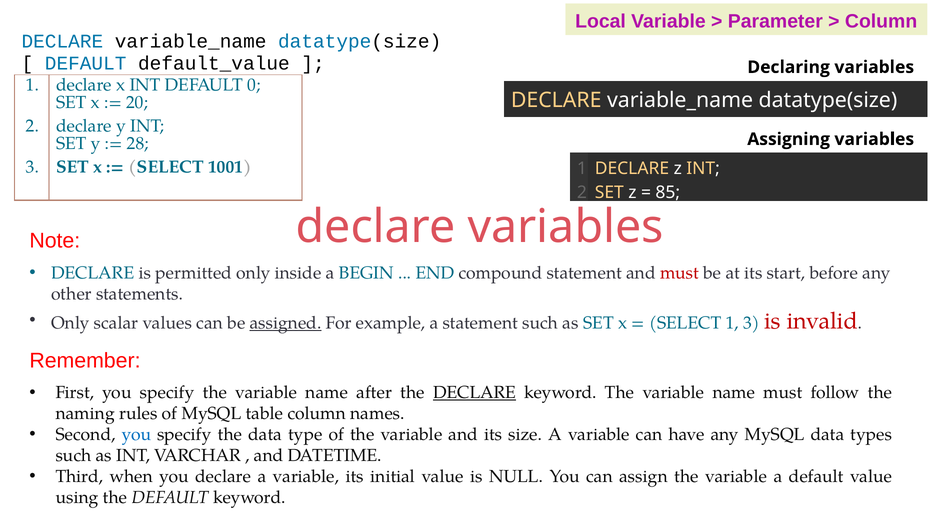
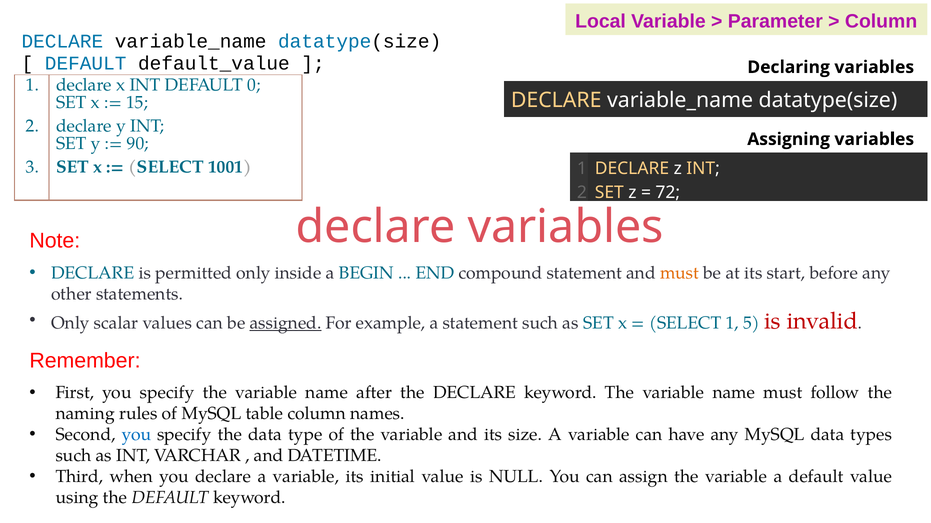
20: 20 -> 15 (137, 103)
28: 28 -> 90 (138, 144)
85: 85 -> 72 (668, 193)
must colour: red -> orange (680, 273)
1 3: 3 -> 5 (751, 323)
DECLARE underline: present -> none (475, 393)
